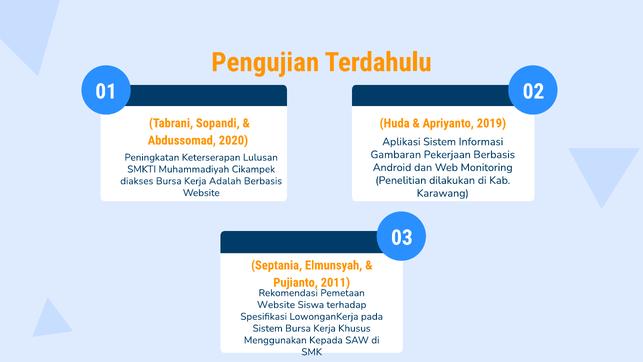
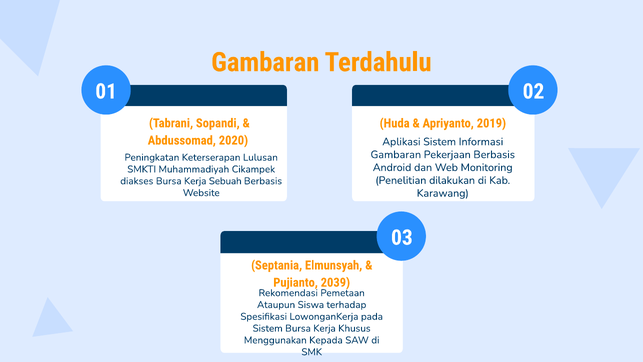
Pengujian: Pengujian -> Gambaran (265, 62)
Adalah: Adalah -> Sebuah (225, 181)
2011: 2011 -> 2039 (335, 282)
Website: Website -> Ataupun (276, 304)
